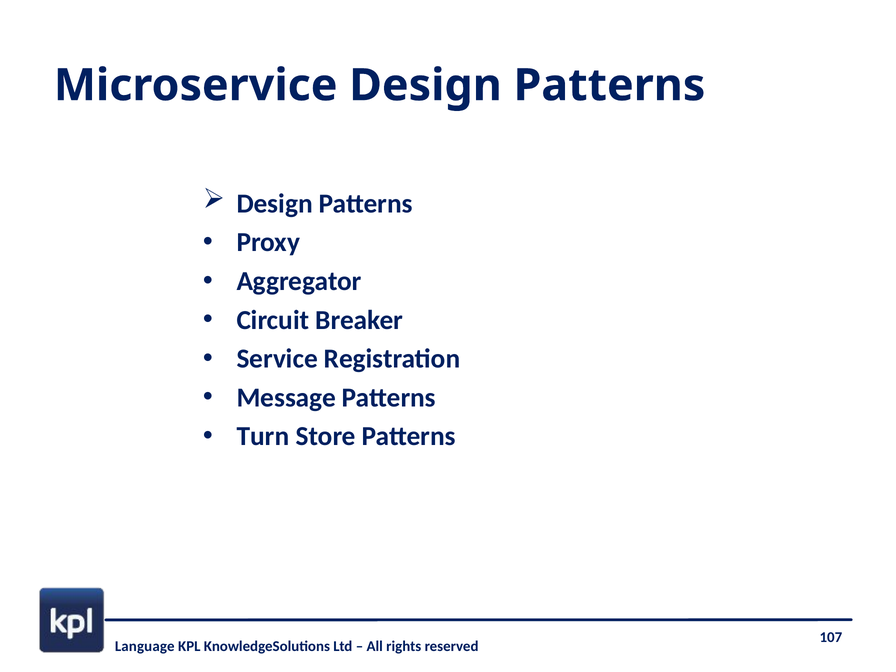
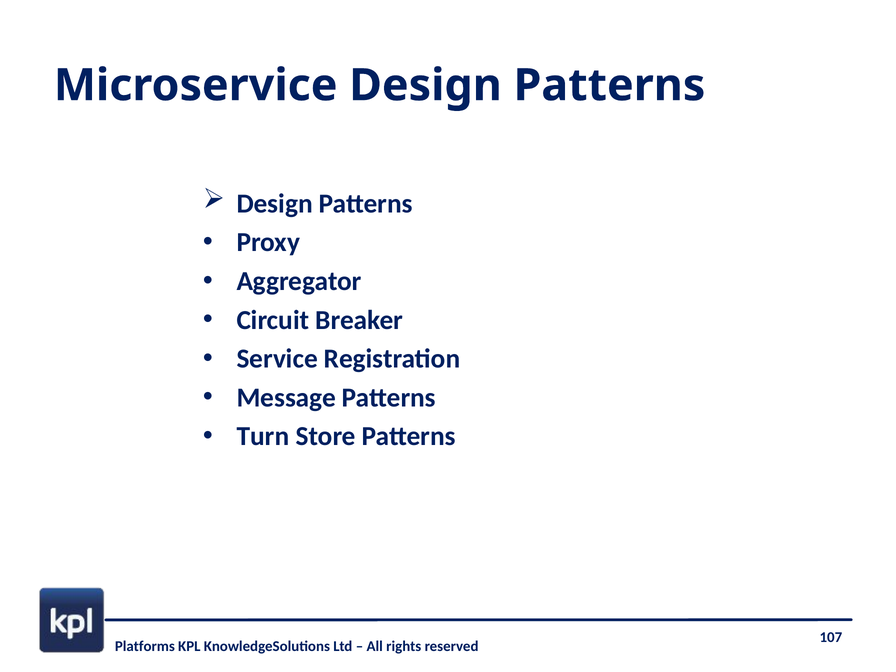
Language: Language -> Platforms (145, 646)
